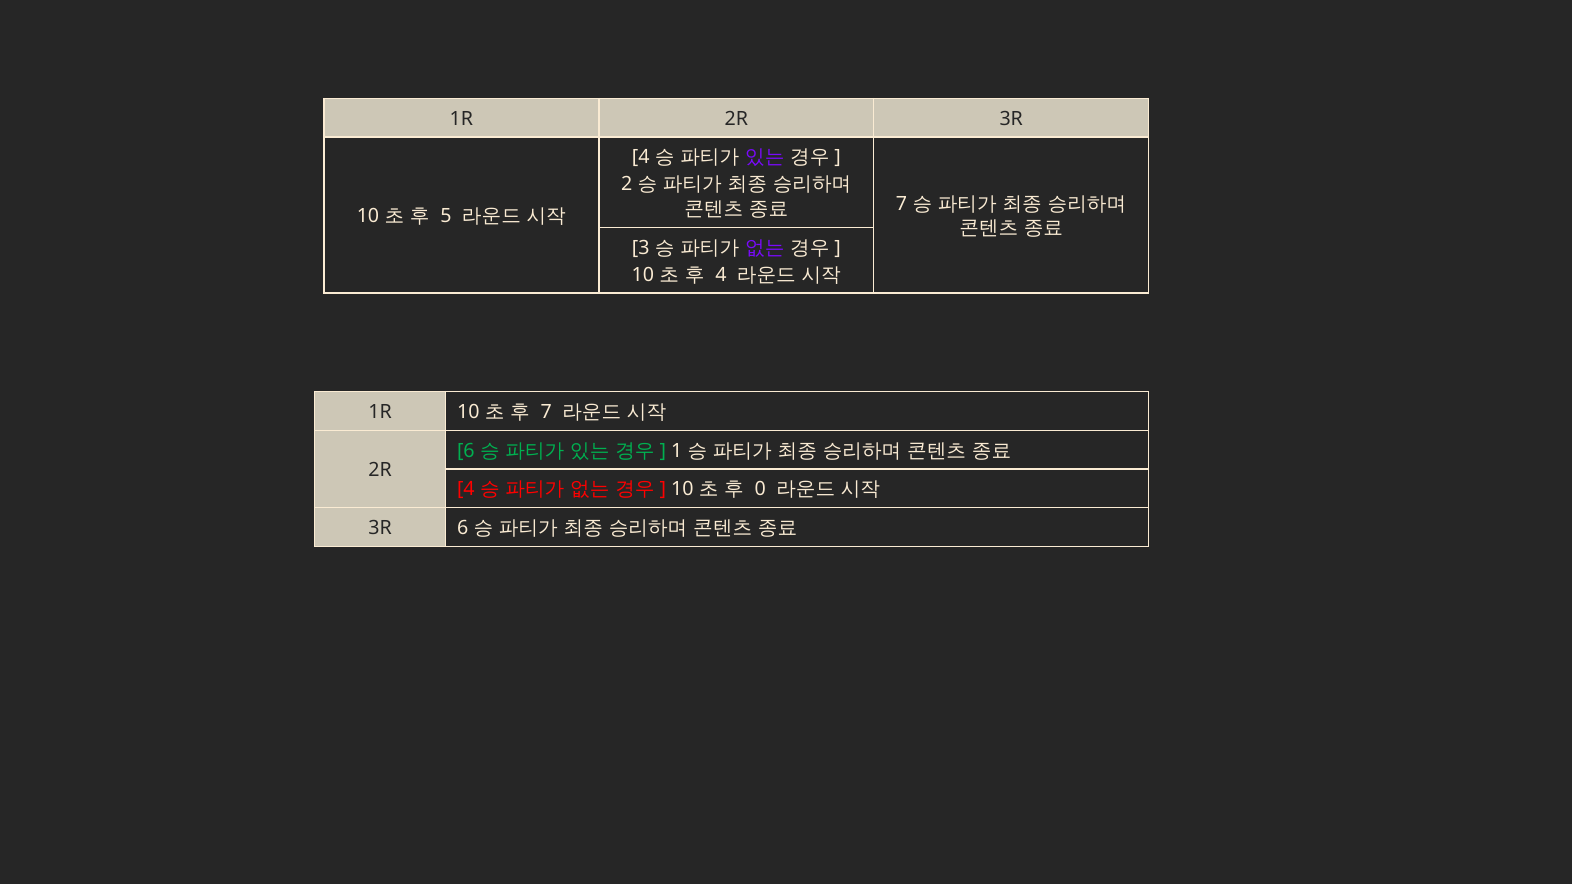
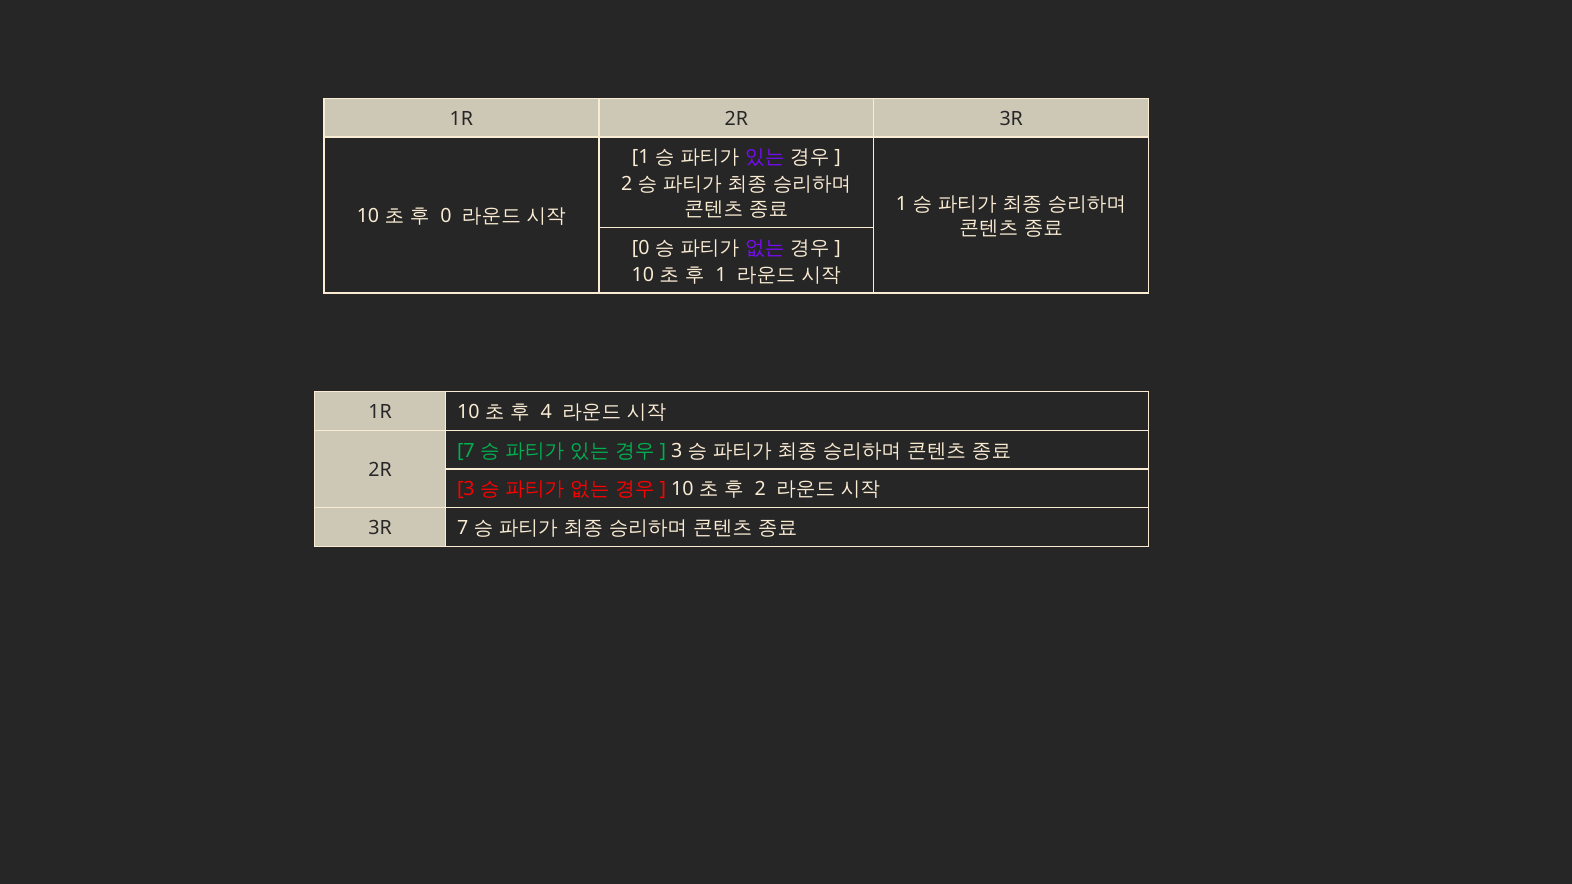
4: 4 -> 1 (641, 158)
7: 7 -> 1 (902, 204)
5: 5 -> 0 (446, 216)
3: 3 -> 0 (641, 248)
4: 4 -> 1 (721, 275)
7: 7 -> 4 (546, 412)
6: 6 -> 7 (466, 451)
1: 1 -> 3 (677, 451)
4: 4 -> 3 (466, 490)
0: 0 -> 2 (760, 490)
3R 6: 6 -> 7 (463, 528)
